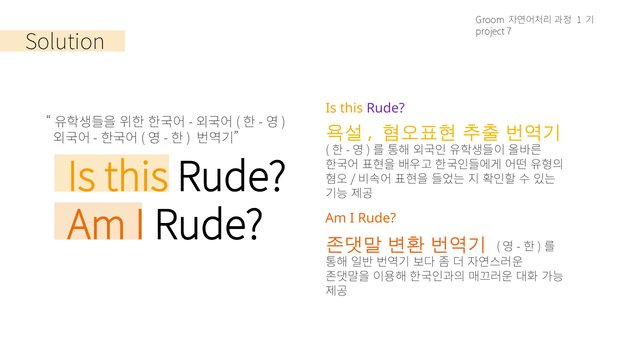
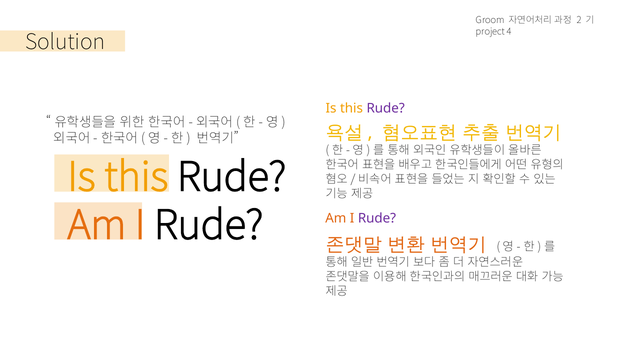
1: 1 -> 2 (579, 20)
7: 7 -> 4 (509, 31)
Rude colour: orange -> purple (377, 219)
